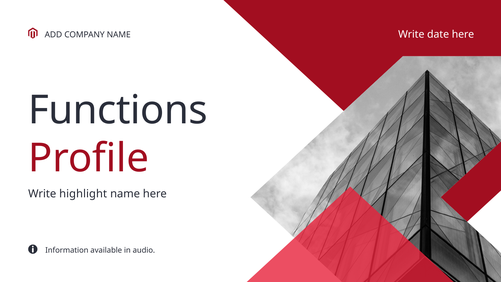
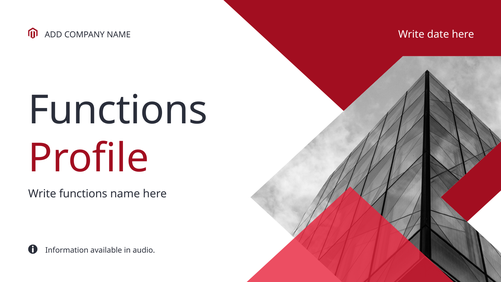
Write highlight: highlight -> functions (83, 194)
